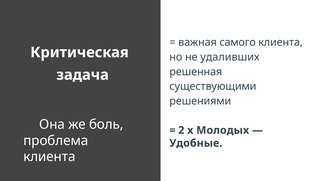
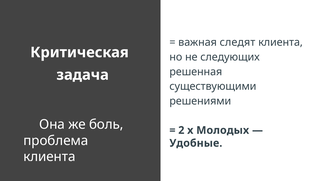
самого: самого -> следят (237, 42)
удаливших: удаливших -> следующих (230, 57)
